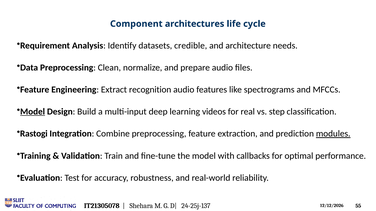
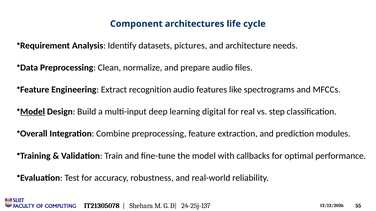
credible: credible -> pictures (191, 46)
videos: videos -> digital (214, 112)
Rastogi: Rastogi -> Overall (34, 134)
modules underline: present -> none (333, 134)
